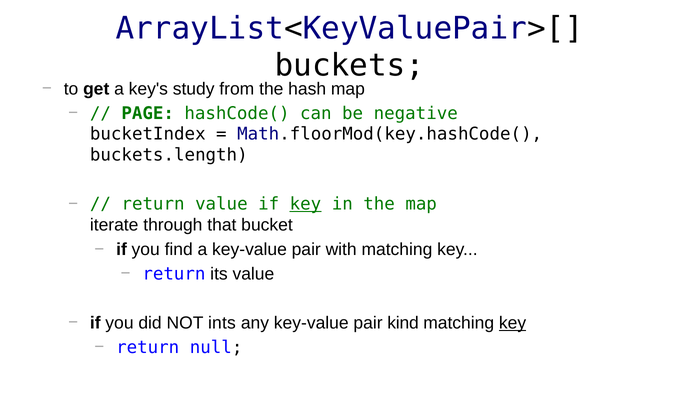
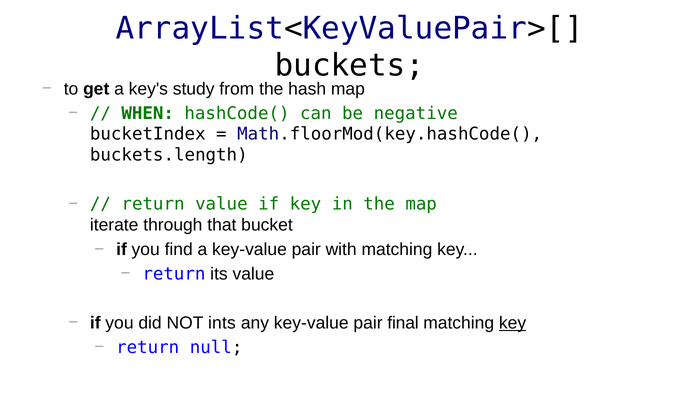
PAGE: PAGE -> WHEN (148, 113)
key underline: present -> none (305, 204)
kind: kind -> final (403, 323)
